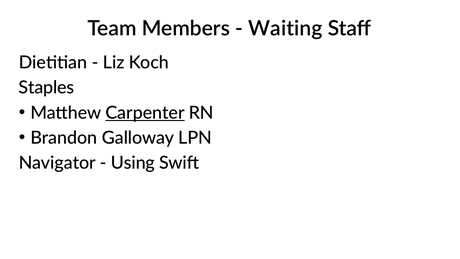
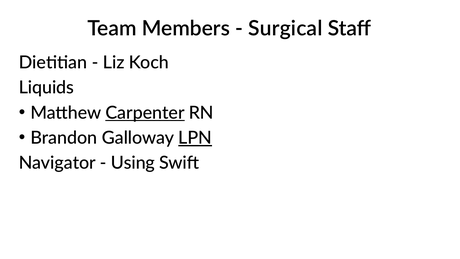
Waiting: Waiting -> Surgical (285, 28)
Staples: Staples -> Liquids (46, 88)
LPN underline: none -> present (195, 138)
